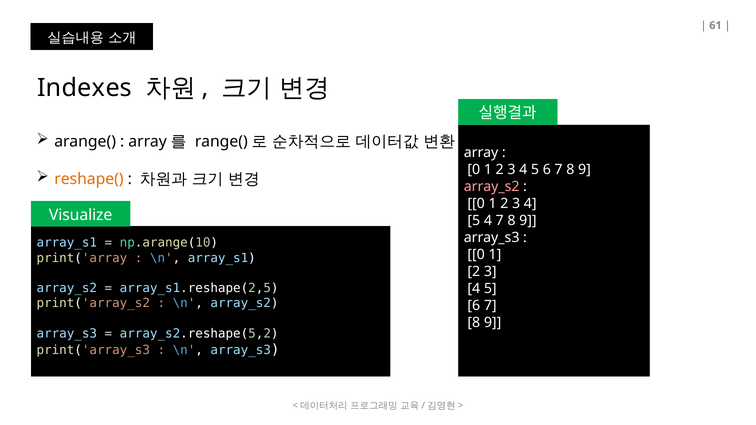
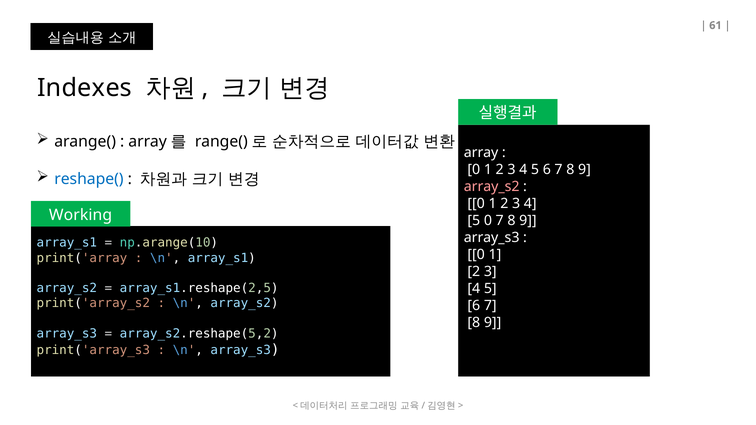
reshape( colour: orange -> blue (89, 179)
Visualize: Visualize -> Working (81, 215)
5 4: 4 -> 0 (488, 221)
